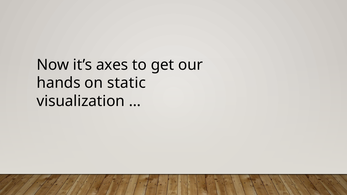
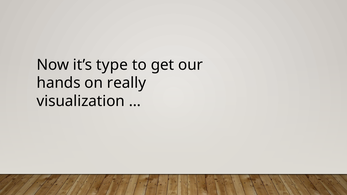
axes: axes -> type (112, 65)
static: static -> really (127, 83)
